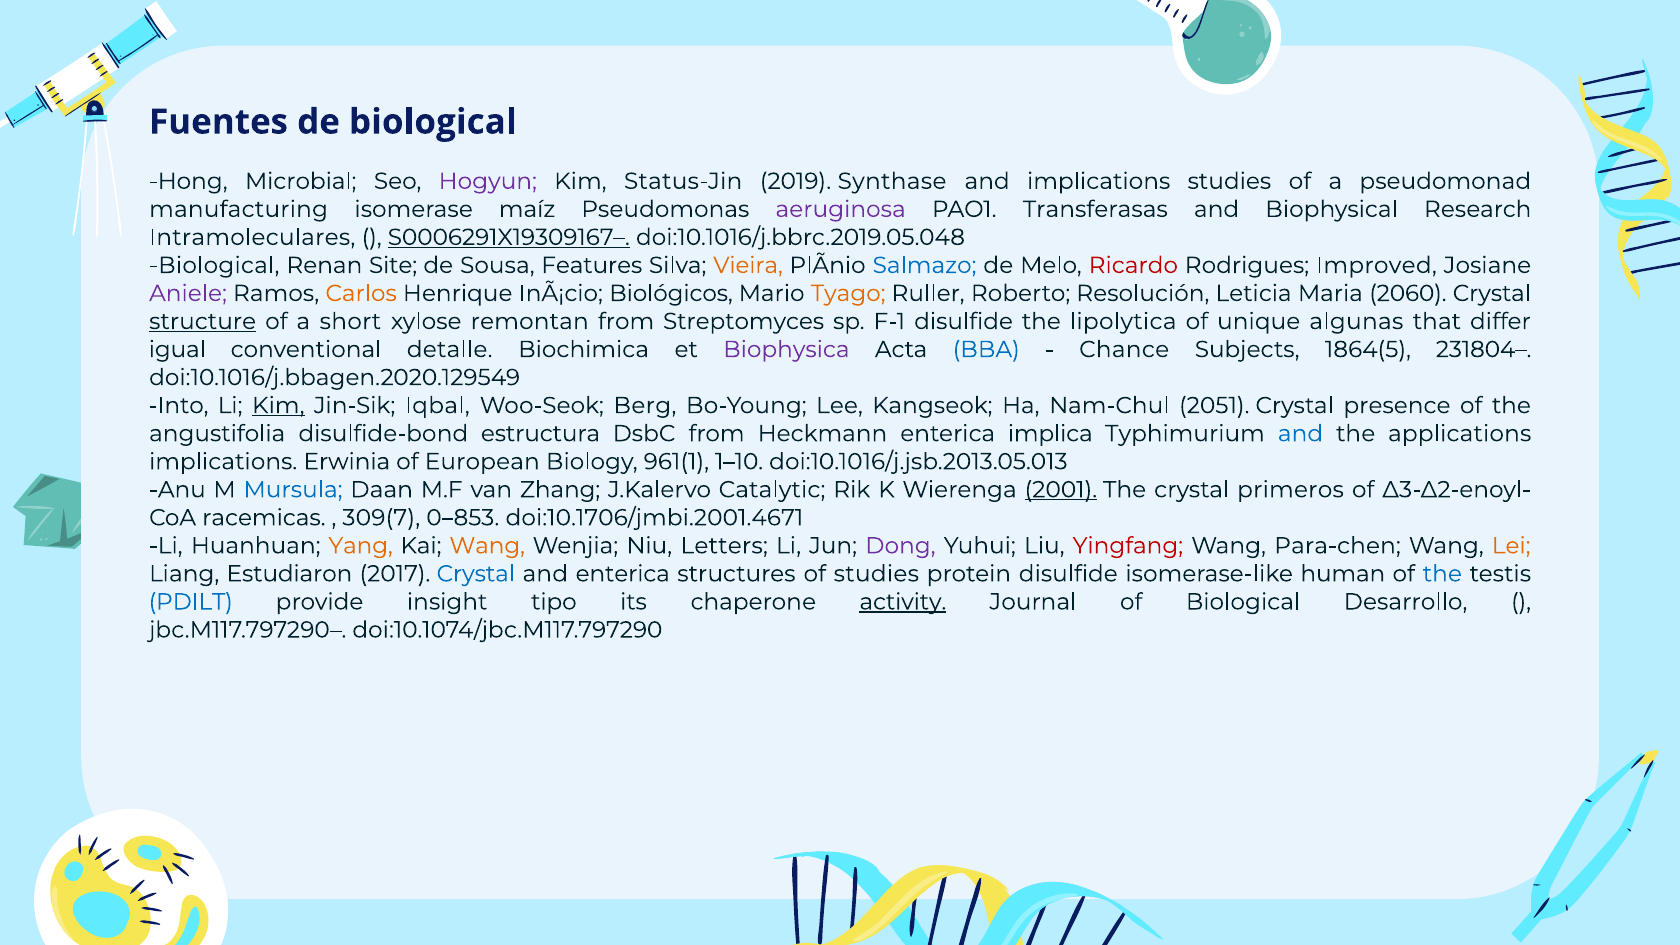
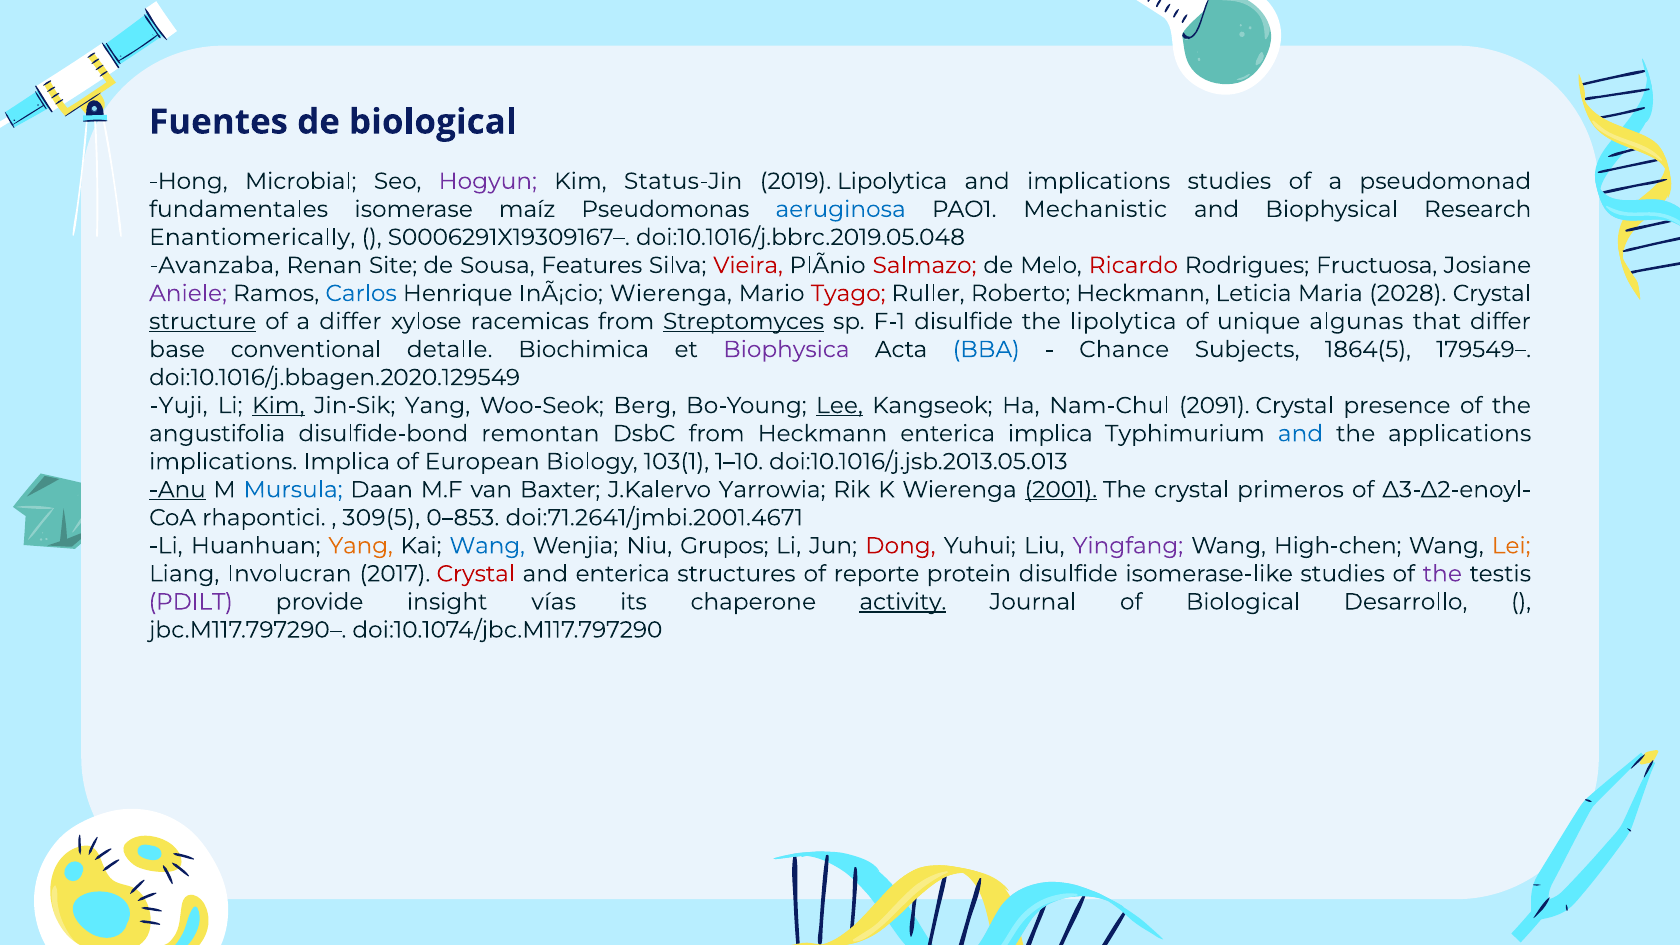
2019 Synthase: Synthase -> Lipolytica (892, 181)
manufacturing: manufacturing -> fundamentales (239, 209)
aeruginosa colour: purple -> blue (841, 209)
Transferasas: Transferasas -> Mechanistic (1095, 209)
Intramoleculares: Intramoleculares -> Enantiomerically (252, 237)
S0006291X19309167– underline: present -> none (509, 237)
Biological: Biological -> Avanzaba (214, 265)
Vieira colour: orange -> red (748, 265)
Salmazo colour: blue -> red (925, 265)
Improved: Improved -> Fructuosa (1377, 265)
Carlos colour: orange -> blue (361, 293)
InÃ¡cio Biológicos: Biológicos -> Wierenga (671, 293)
Tyago colour: orange -> red (848, 293)
Roberto Resolución: Resolución -> Heckmann (1143, 293)
2060: 2060 -> 2028 (1408, 293)
a short: short -> differ (350, 321)
remontan: remontan -> racemicas (530, 321)
Streptomyces underline: none -> present (744, 321)
igual: igual -> base (177, 349)
231804–: 231804– -> 179549– (1484, 349)
Into: Into -> Yuji (178, 406)
Jin-Sik Iqbal: Iqbal -> Yang (437, 406)
Lee underline: none -> present (839, 406)
2051: 2051 -> 2091 (1214, 406)
estructura: estructura -> remontan (540, 434)
implications Erwinia: Erwinia -> Implica (347, 462)
961(1: 961(1 -> 103(1 (676, 462)
Anu underline: none -> present (177, 490)
Zhang: Zhang -> Baxter (560, 490)
Catalytic: Catalytic -> Yarrowia (772, 490)
racemicas: racemicas -> rhapontici (264, 518)
309(7: 309(7 -> 309(5 (381, 518)
doi:10.1706/jmbi.2001.4671: doi:10.1706/jmbi.2001.4671 -> doi:71.2641/jmbi.2001.4671 (654, 518)
Wang colour: orange -> blue (487, 546)
Letters: Letters -> Grupos (724, 546)
Dong colour: purple -> red (900, 546)
Yingfang colour: red -> purple (1128, 546)
Para-chen: Para-chen -> High-chen (1338, 546)
Estudiaron: Estudiaron -> Involucran (289, 574)
Crystal colour: blue -> red (476, 574)
of studies: studies -> reporte (877, 574)
isomerase-like human: human -> studies (1343, 574)
the colour: blue -> purple (1442, 574)
PDILT colour: blue -> purple (191, 602)
tipo: tipo -> vías (554, 602)
